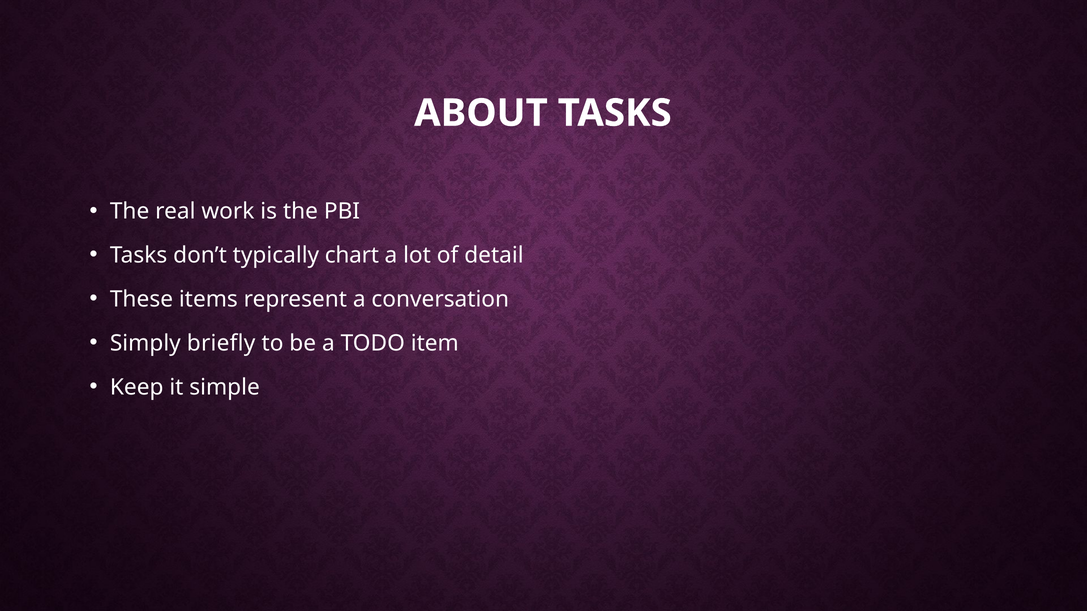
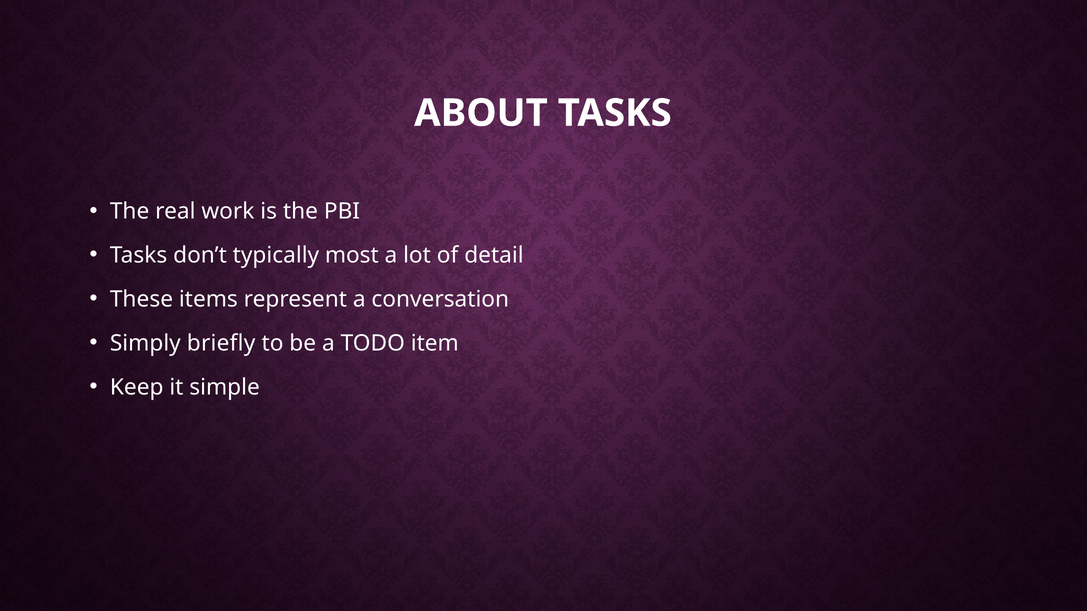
chart: chart -> most (352, 255)
